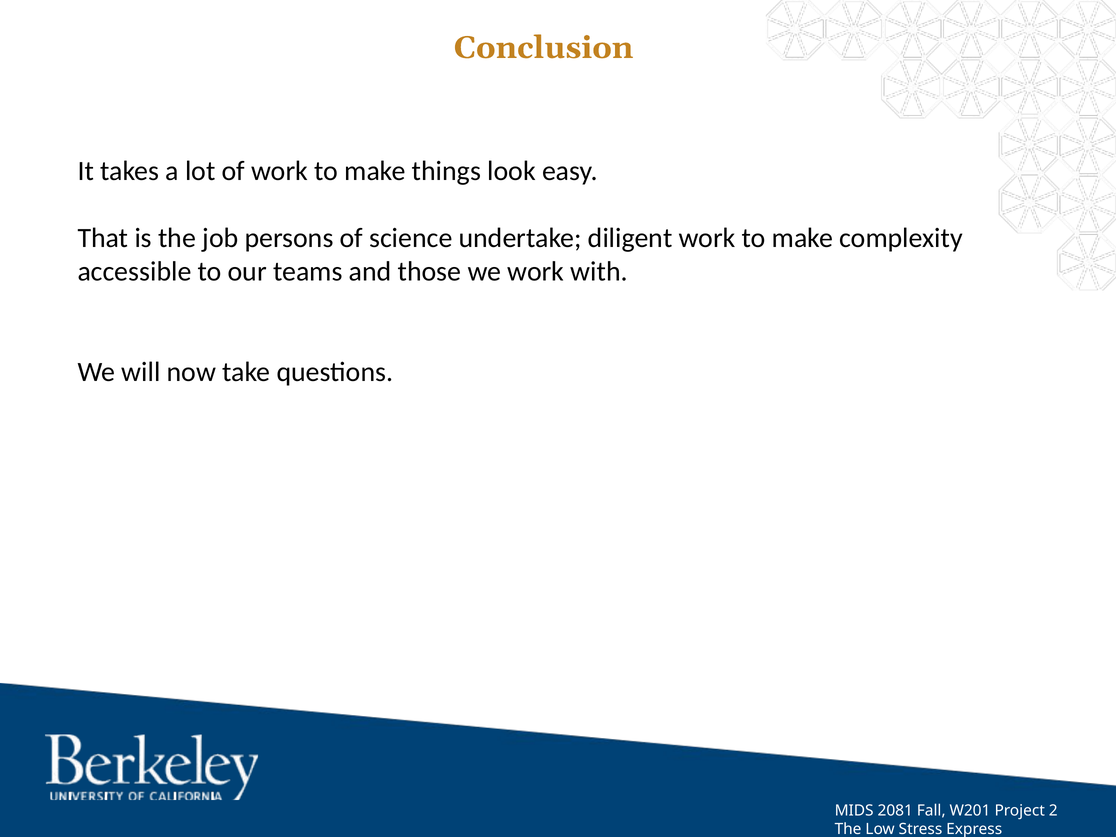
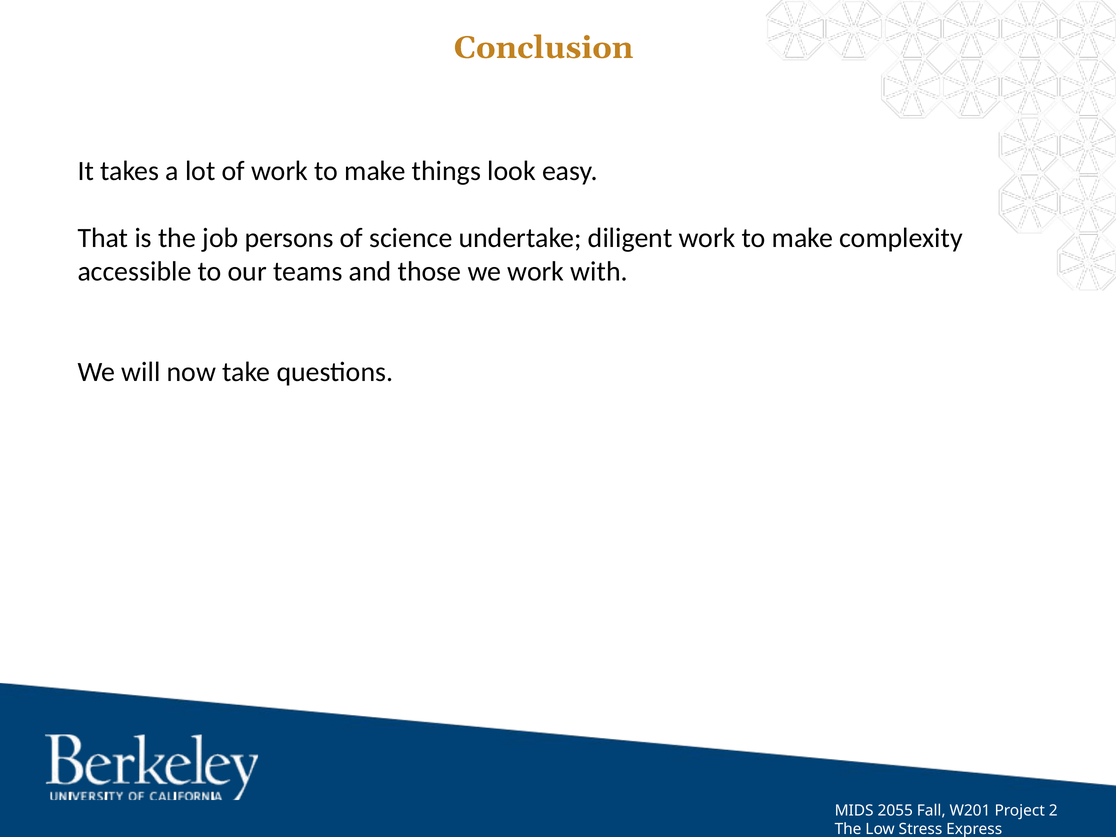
2081: 2081 -> 2055 (895, 811)
